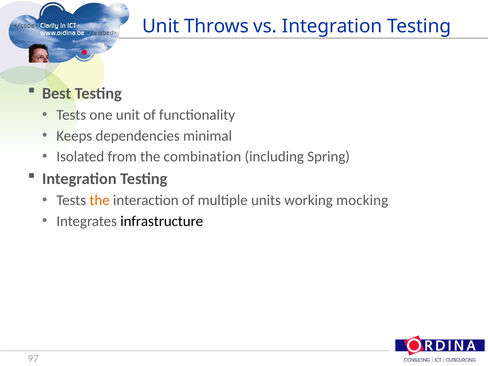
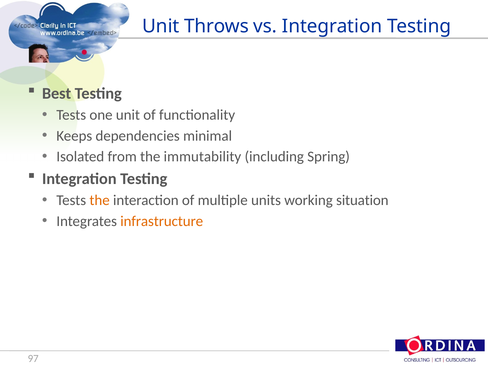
combination: combination -> immutability (202, 157)
mocking: mocking -> situation (362, 200)
infrastructure colour: black -> orange (162, 221)
